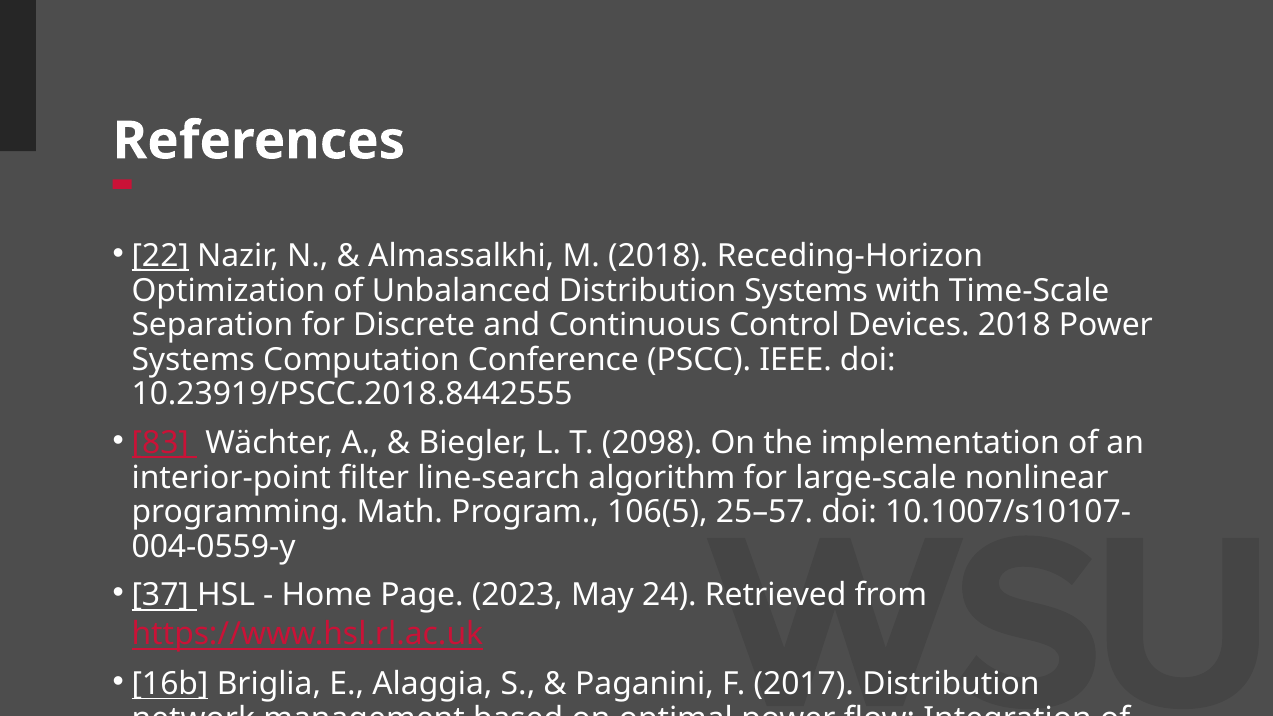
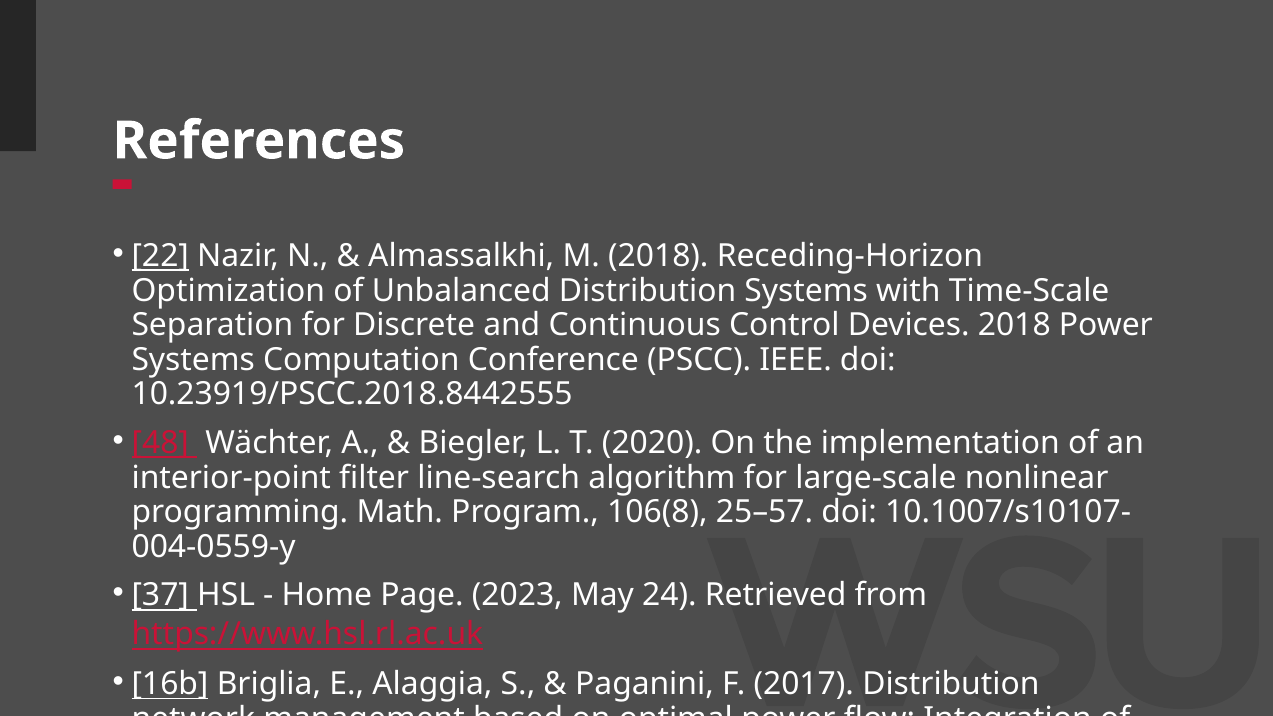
83: 83 -> 48 (160, 443)
2098: 2098 -> 2020 (652, 443)
106(5: 106(5 -> 106(8 (657, 512)
